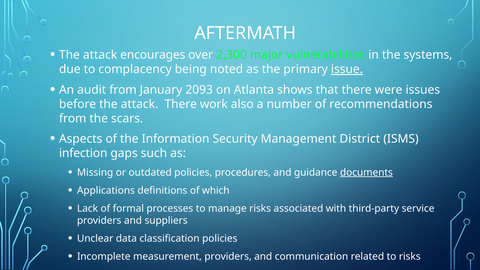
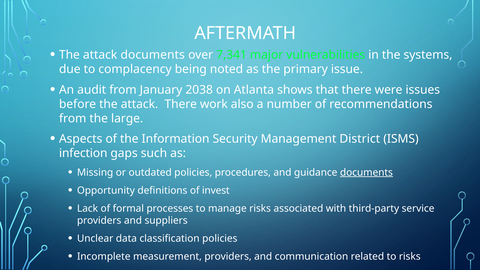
attack encourages: encourages -> documents (153, 55)
2,300: 2,300 -> 7,341 (232, 55)
issue underline: present -> none (347, 69)
2093: 2093 -> 2038 (199, 90)
scars: scars -> large (127, 119)
Applications: Applications -> Opportunity (106, 190)
which: which -> invest (216, 190)
